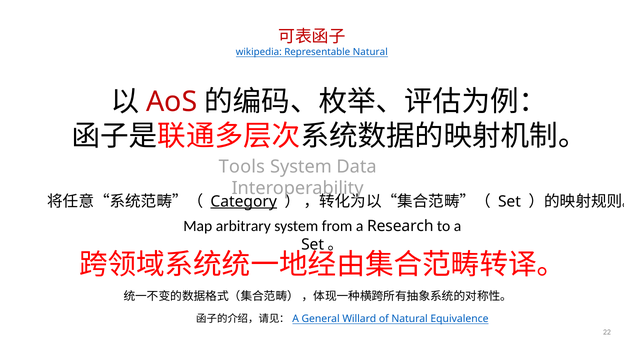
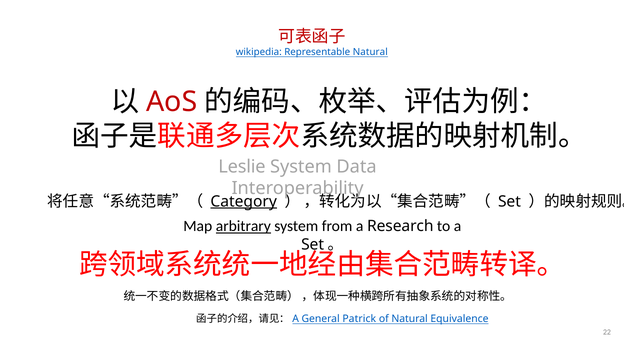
Tools: Tools -> Leslie (242, 167)
arbitrary underline: none -> present (243, 226)
Willard: Willard -> Patrick (359, 319)
